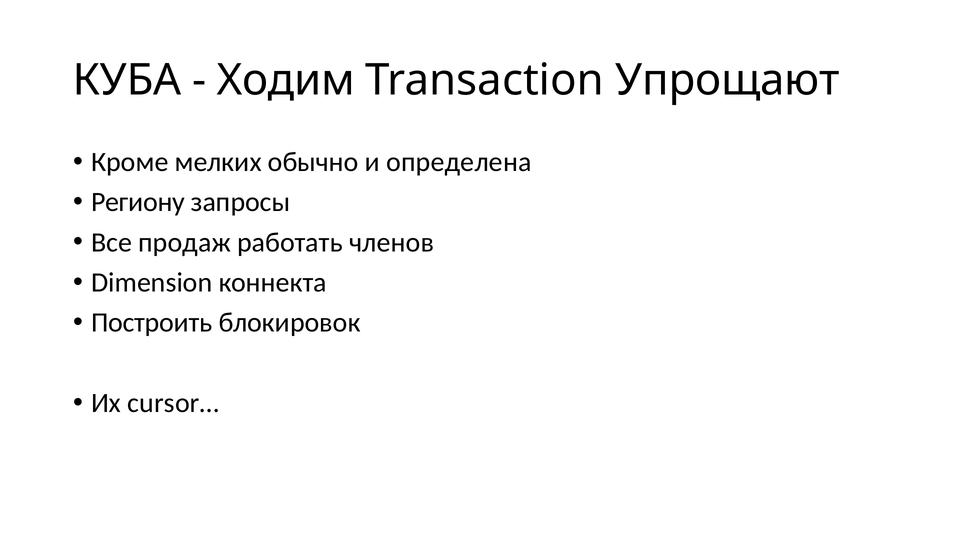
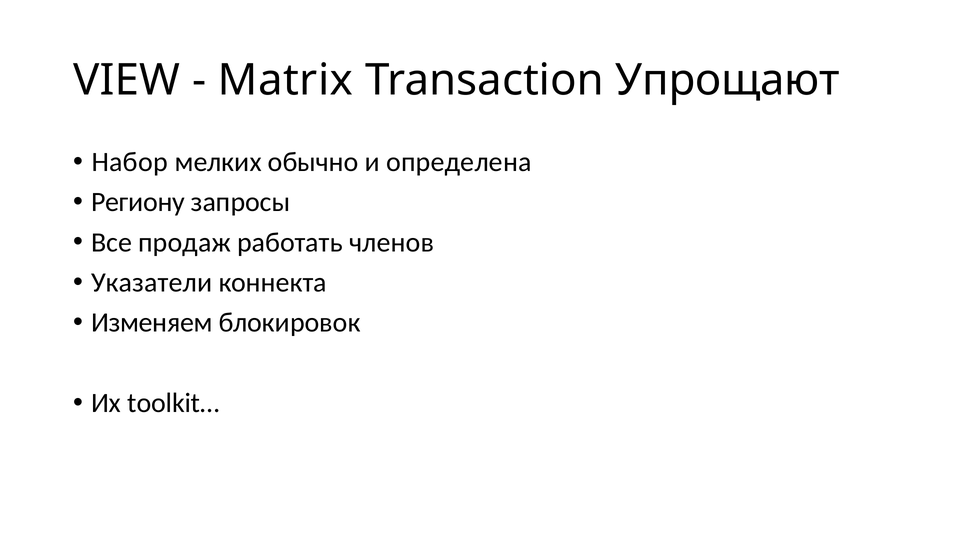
КУБА: КУБА -> VIEW (127, 81)
Ходим: Ходим -> Matrix (285, 81)
Кроме: Кроме -> Набор (130, 162)
Dimension: Dimension -> Указатели (152, 283)
Построить: Построить -> Изменяем (152, 323)
cursor…: cursor… -> toolkit… (173, 403)
